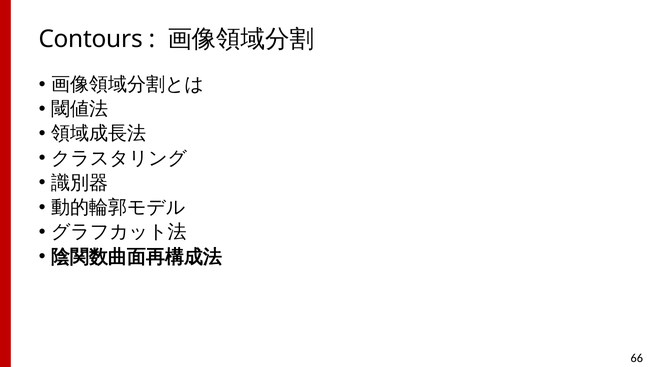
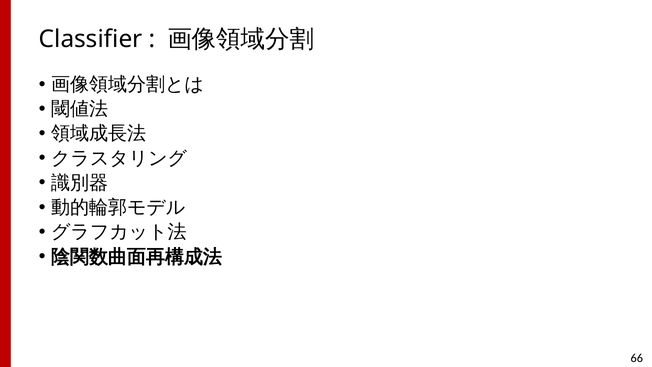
Contours: Contours -> Classifier (91, 39)
